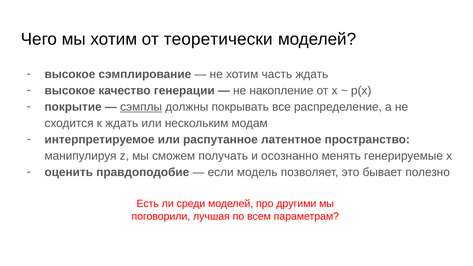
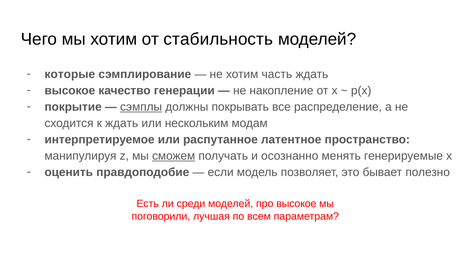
теоретически: теоретически -> стабильность (218, 39)
высокое: высокое -> которые (70, 74)
сможем underline: none -> present (174, 156)
про другими: другими -> высокое (296, 204)
